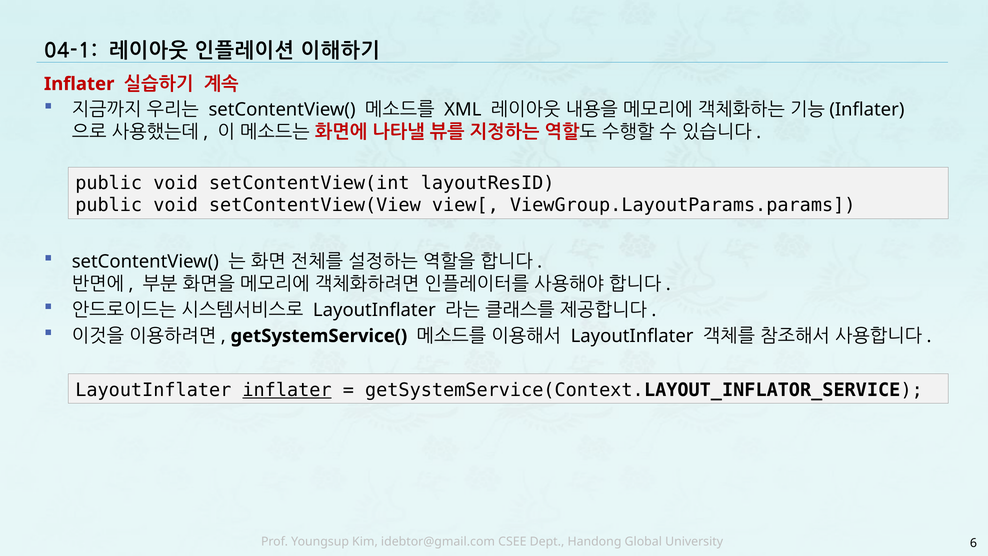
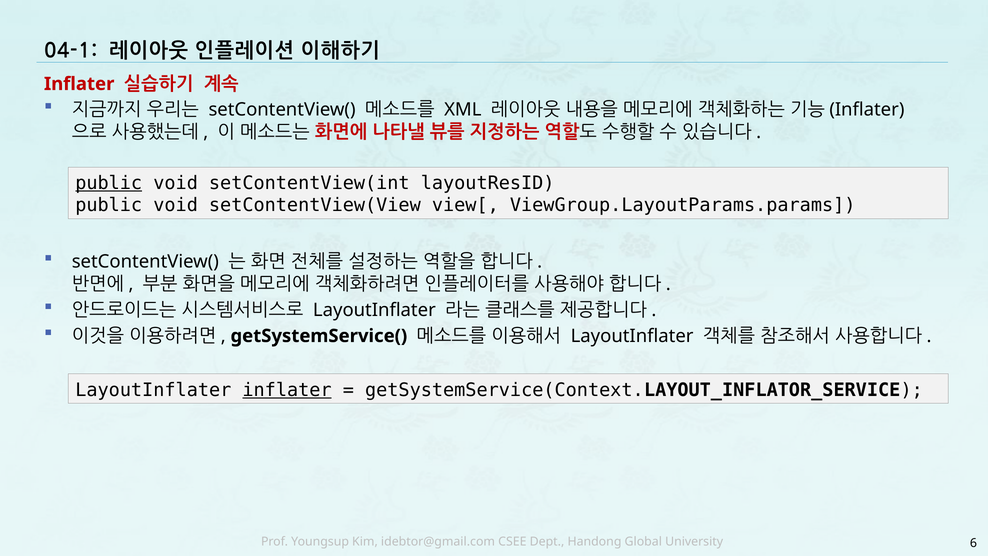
public underline: none -> present (109, 183)
